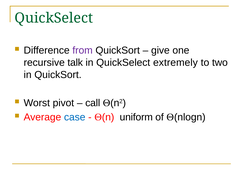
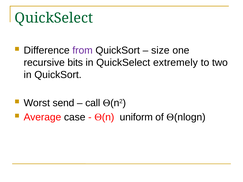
give: give -> size (160, 51)
talk: talk -> bits (75, 63)
pivot: pivot -> send (63, 103)
case colour: blue -> black (75, 117)
